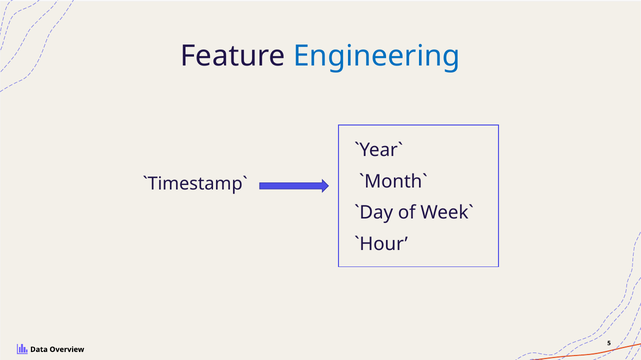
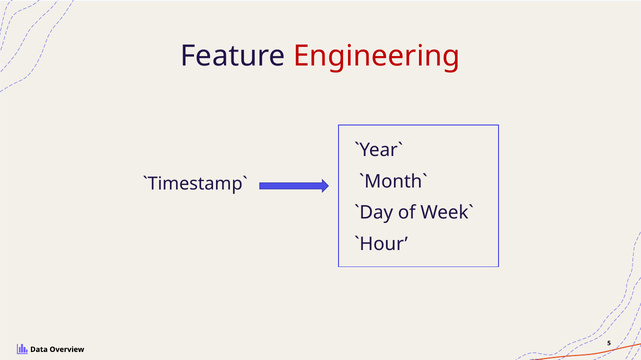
Engineering colour: blue -> red (377, 56)
